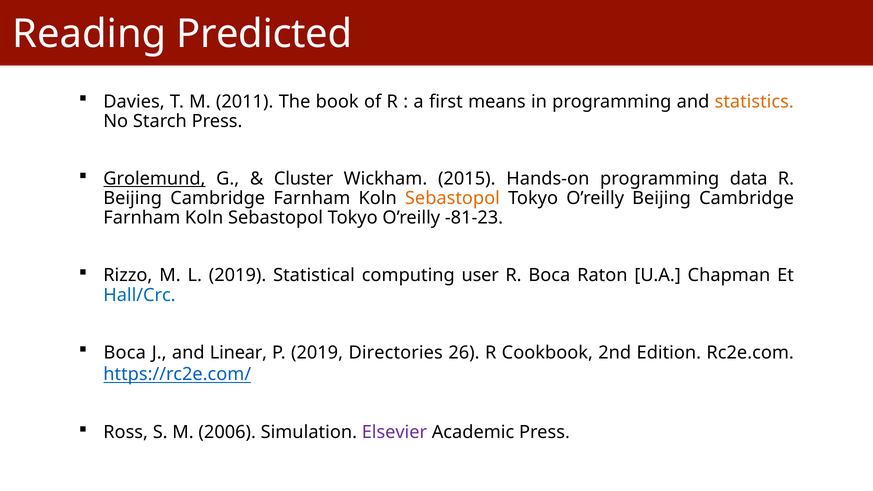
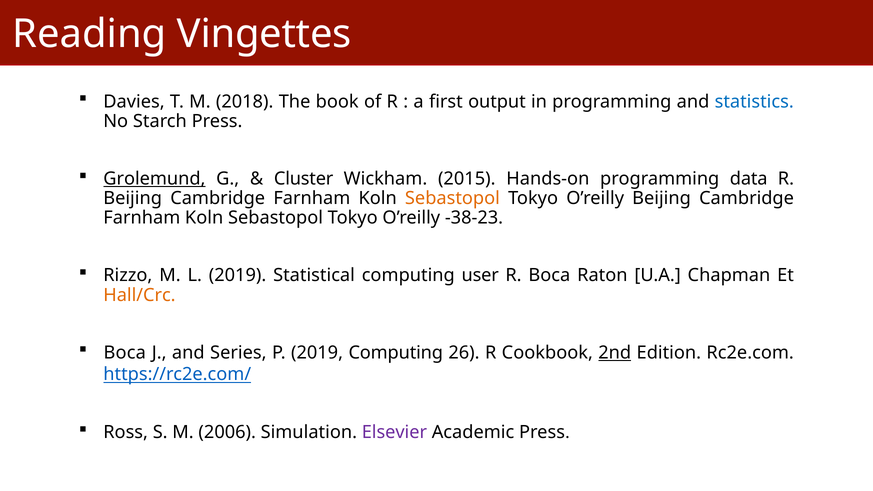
Predicted: Predicted -> Vingettes (264, 34)
2011: 2011 -> 2018 (245, 102)
means: means -> output (497, 102)
statistics colour: orange -> blue (754, 102)
-81-23: -81-23 -> -38-23 (474, 218)
Hall/Crc colour: blue -> orange (139, 295)
Linear: Linear -> Series (238, 353)
2019 Directories: Directories -> Computing (396, 353)
2nd underline: none -> present (615, 353)
